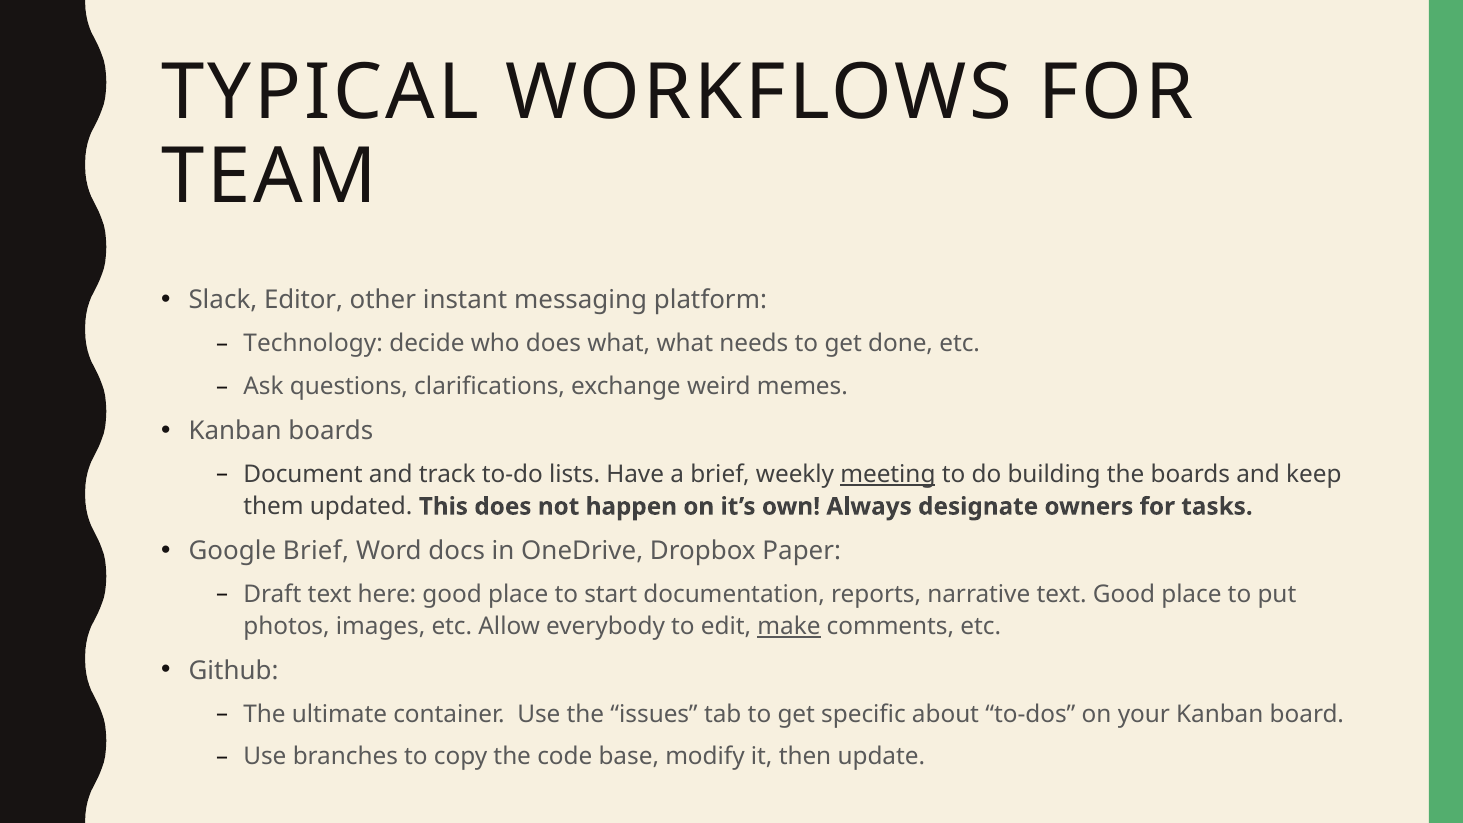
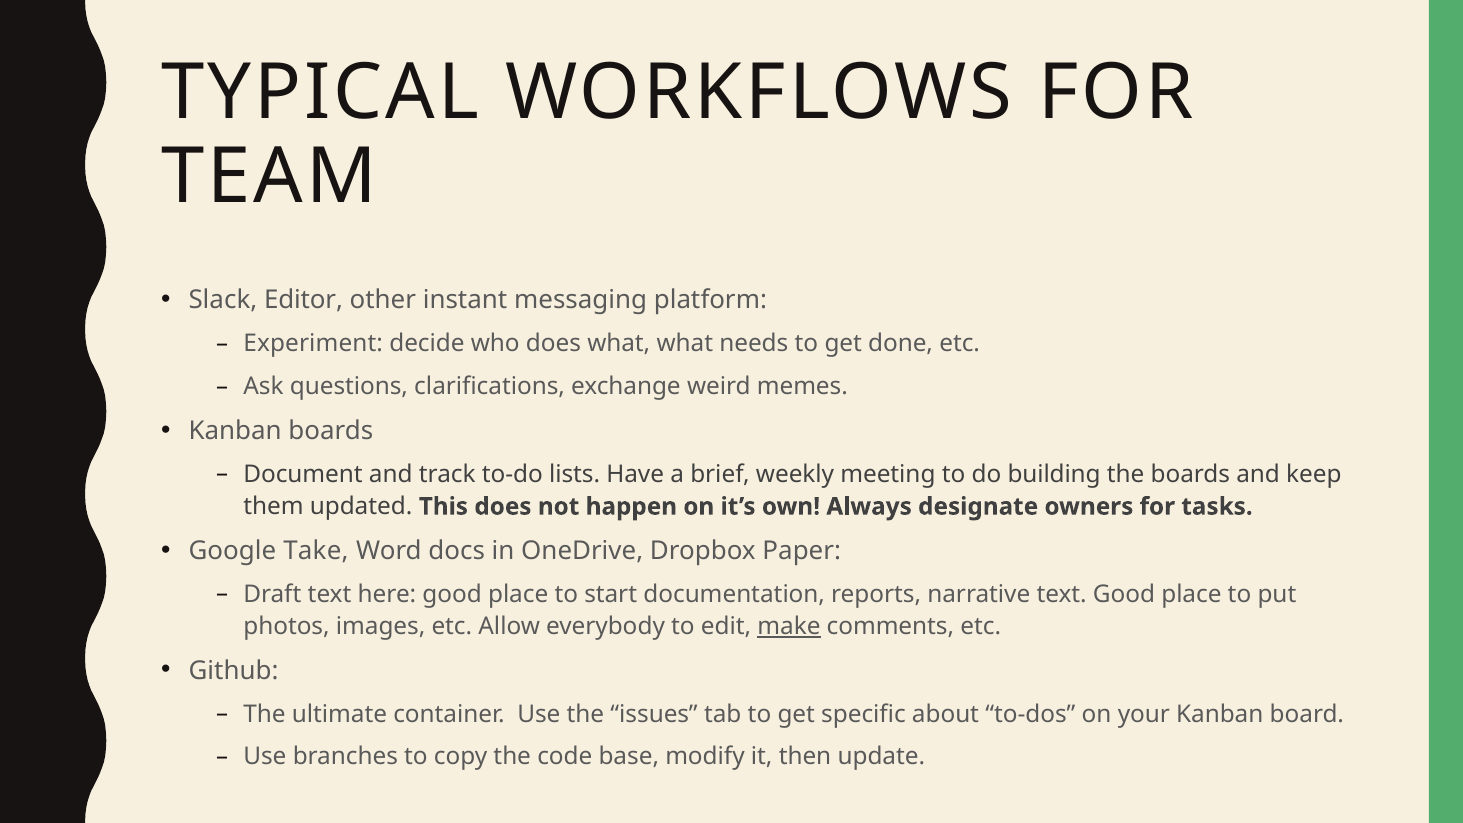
Technology: Technology -> Experiment (313, 344)
meeting underline: present -> none (888, 474)
Google Brief: Brief -> Take (316, 551)
